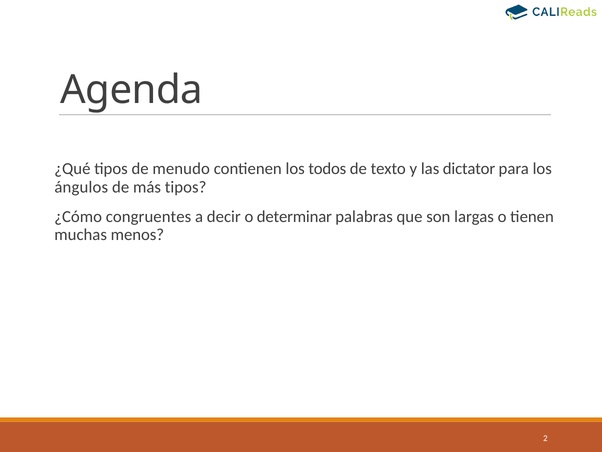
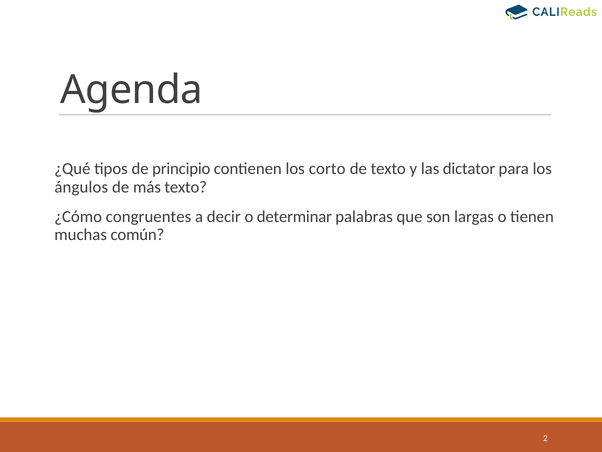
menudo: menudo -> principio (181, 169)
todos: todos -> corto (327, 169)
más tipos: tipos -> texto (186, 187)
menos: menos -> común (137, 235)
